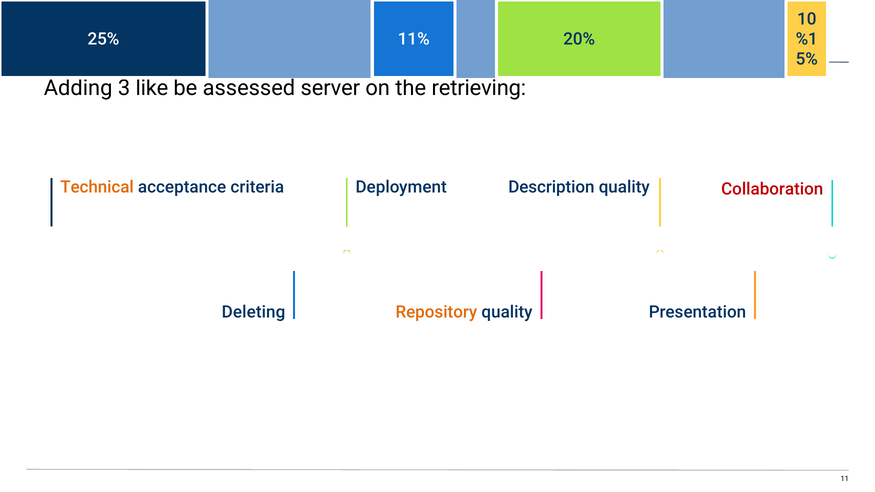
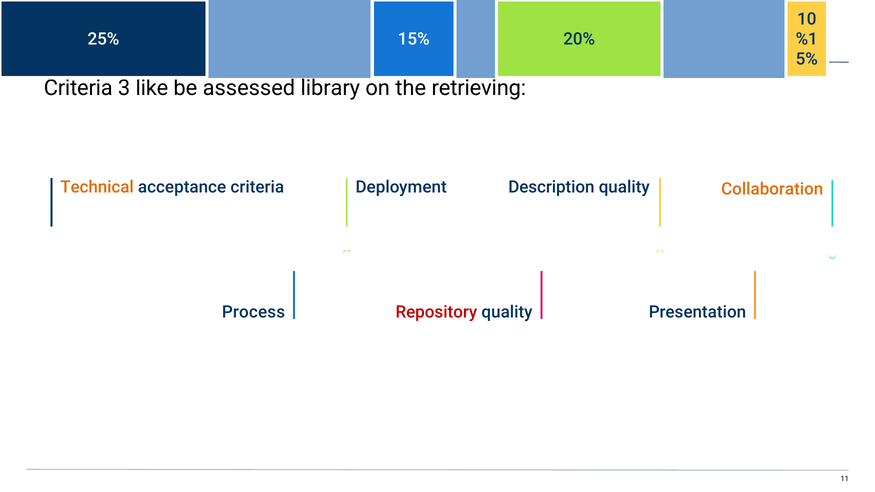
11%: 11% -> 15% (414, 39)
Adding: Adding -> Criteria (78, 88)
server: server -> library (330, 88)
Collaboration colour: red -> orange (772, 189)
Deleting: Deleting -> Process (254, 312)
Repository colour: orange -> red (436, 312)
